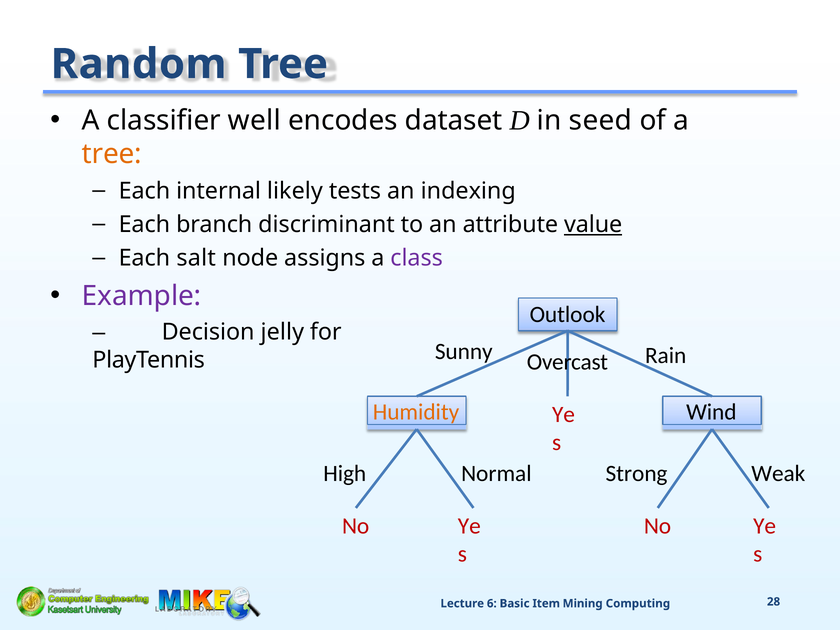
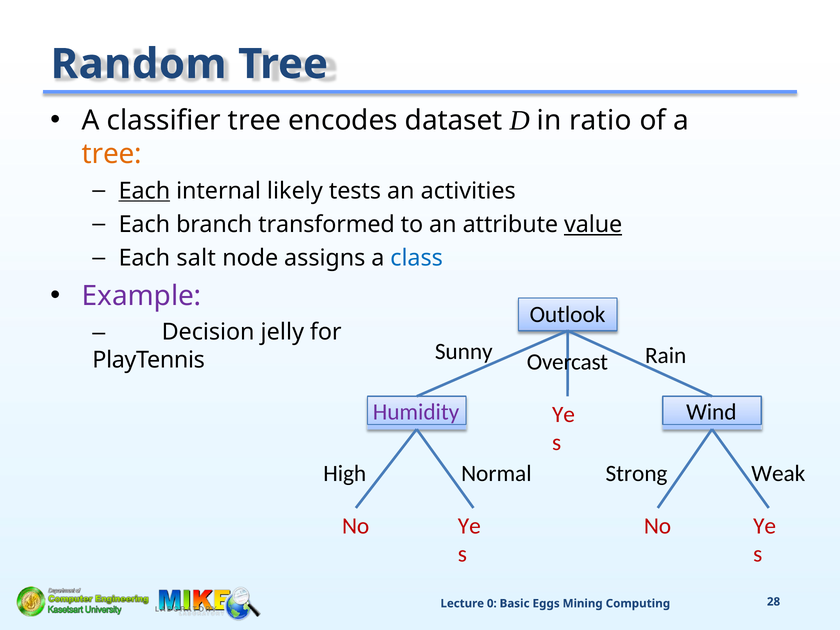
classifier well: well -> tree (255, 121)
seed: seed -> ratio (600, 121)
Each underline: none -> present (144, 191)
indexing: indexing -> activities (468, 191)
discriminant: discriminant -> transformed (327, 225)
class colour: purple -> blue (417, 258)
Humidity colour: orange -> purple (416, 412)
6: 6 -> 0 (492, 603)
Item: Item -> Eggs (546, 603)
